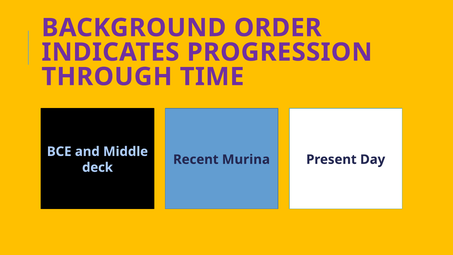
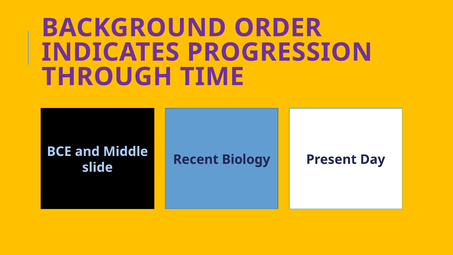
Murina: Murina -> Biology (246, 159)
deck: deck -> slide (97, 167)
